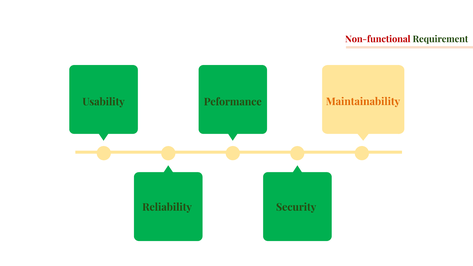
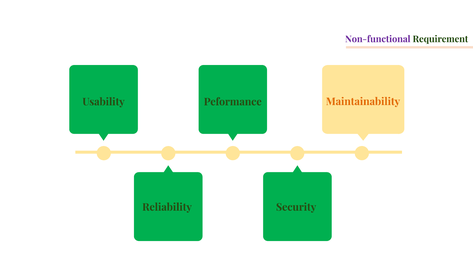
Non-functional colour: red -> purple (378, 39)
